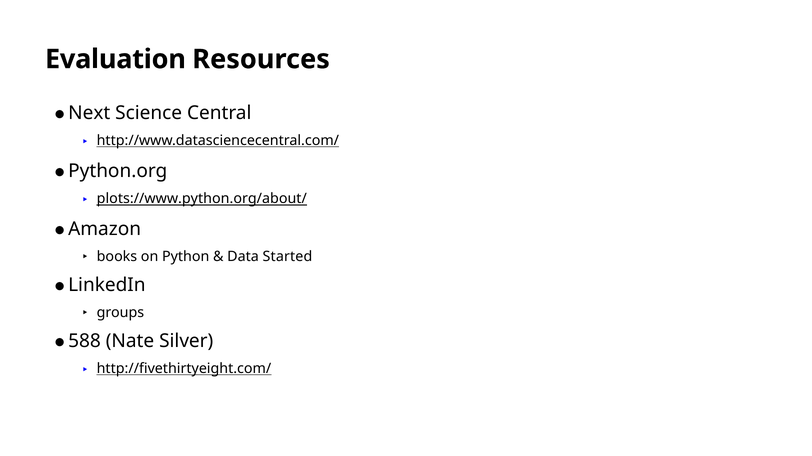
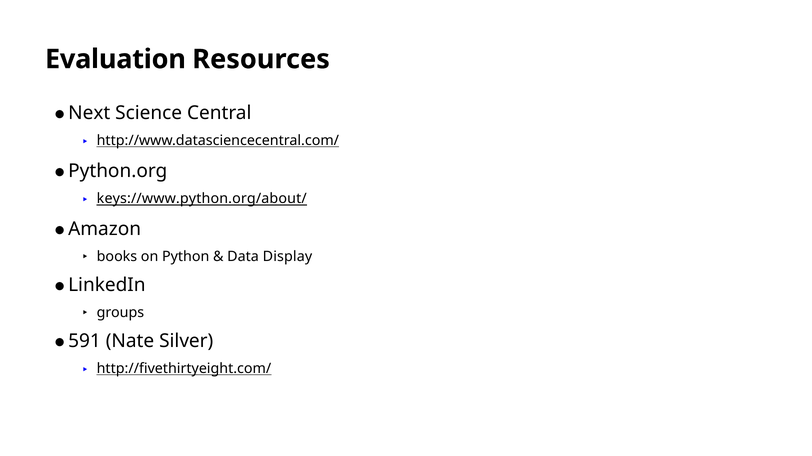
plots://www.python.org/about/: plots://www.python.org/about/ -> keys://www.python.org/about/ (202, 199)
Started: Started -> Display (287, 257)
588: 588 -> 591 (85, 341)
